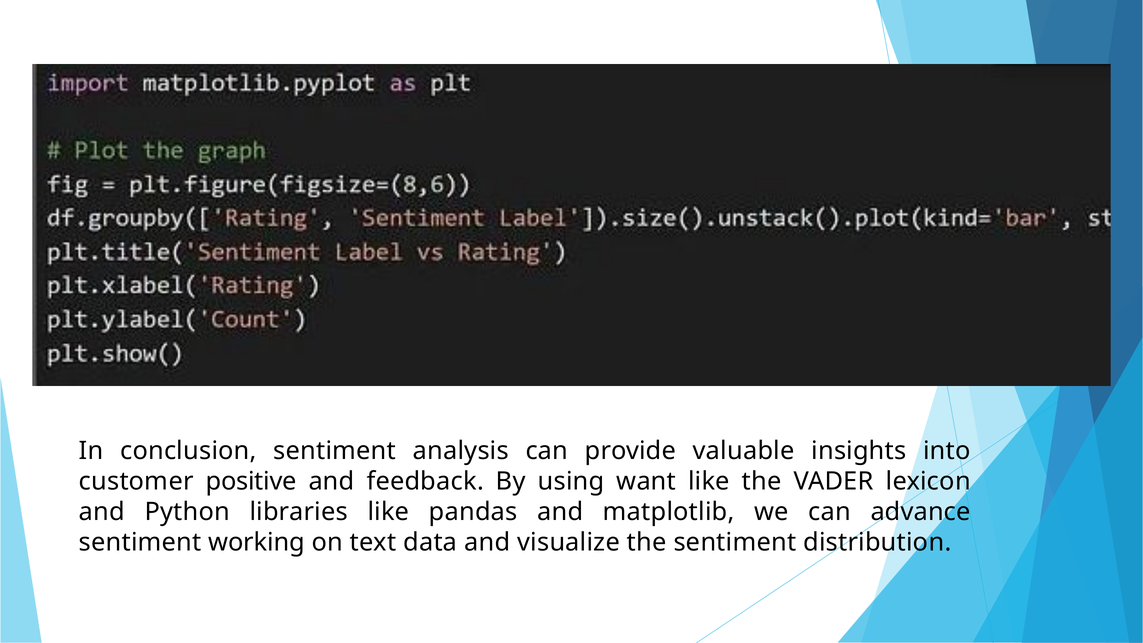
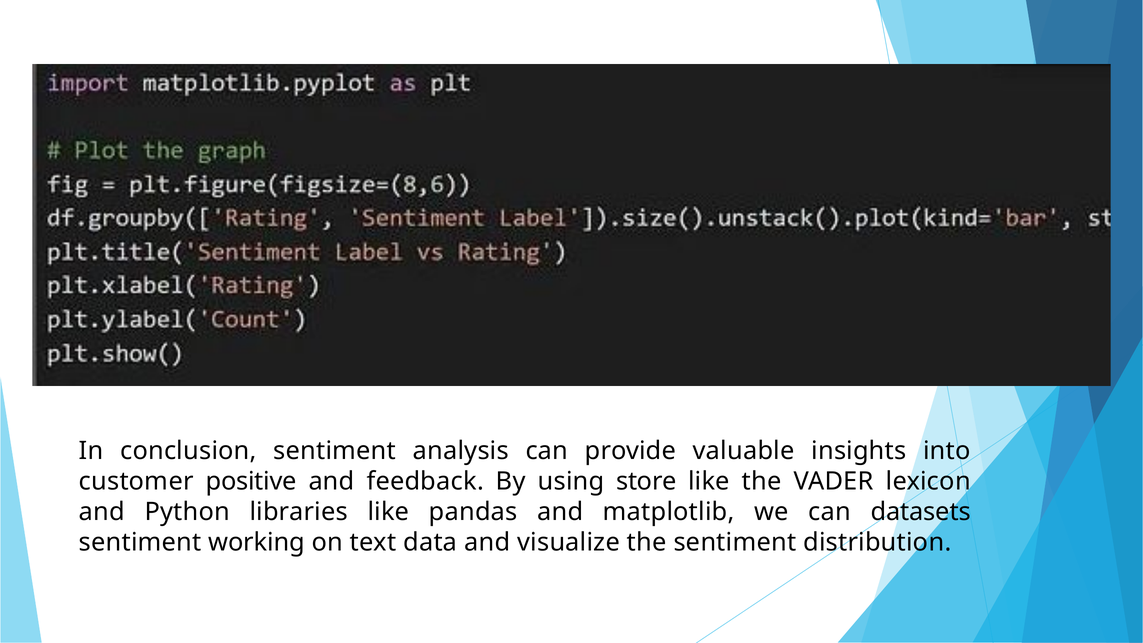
want: want -> store (646, 481)
advance: advance -> datasets (921, 512)
